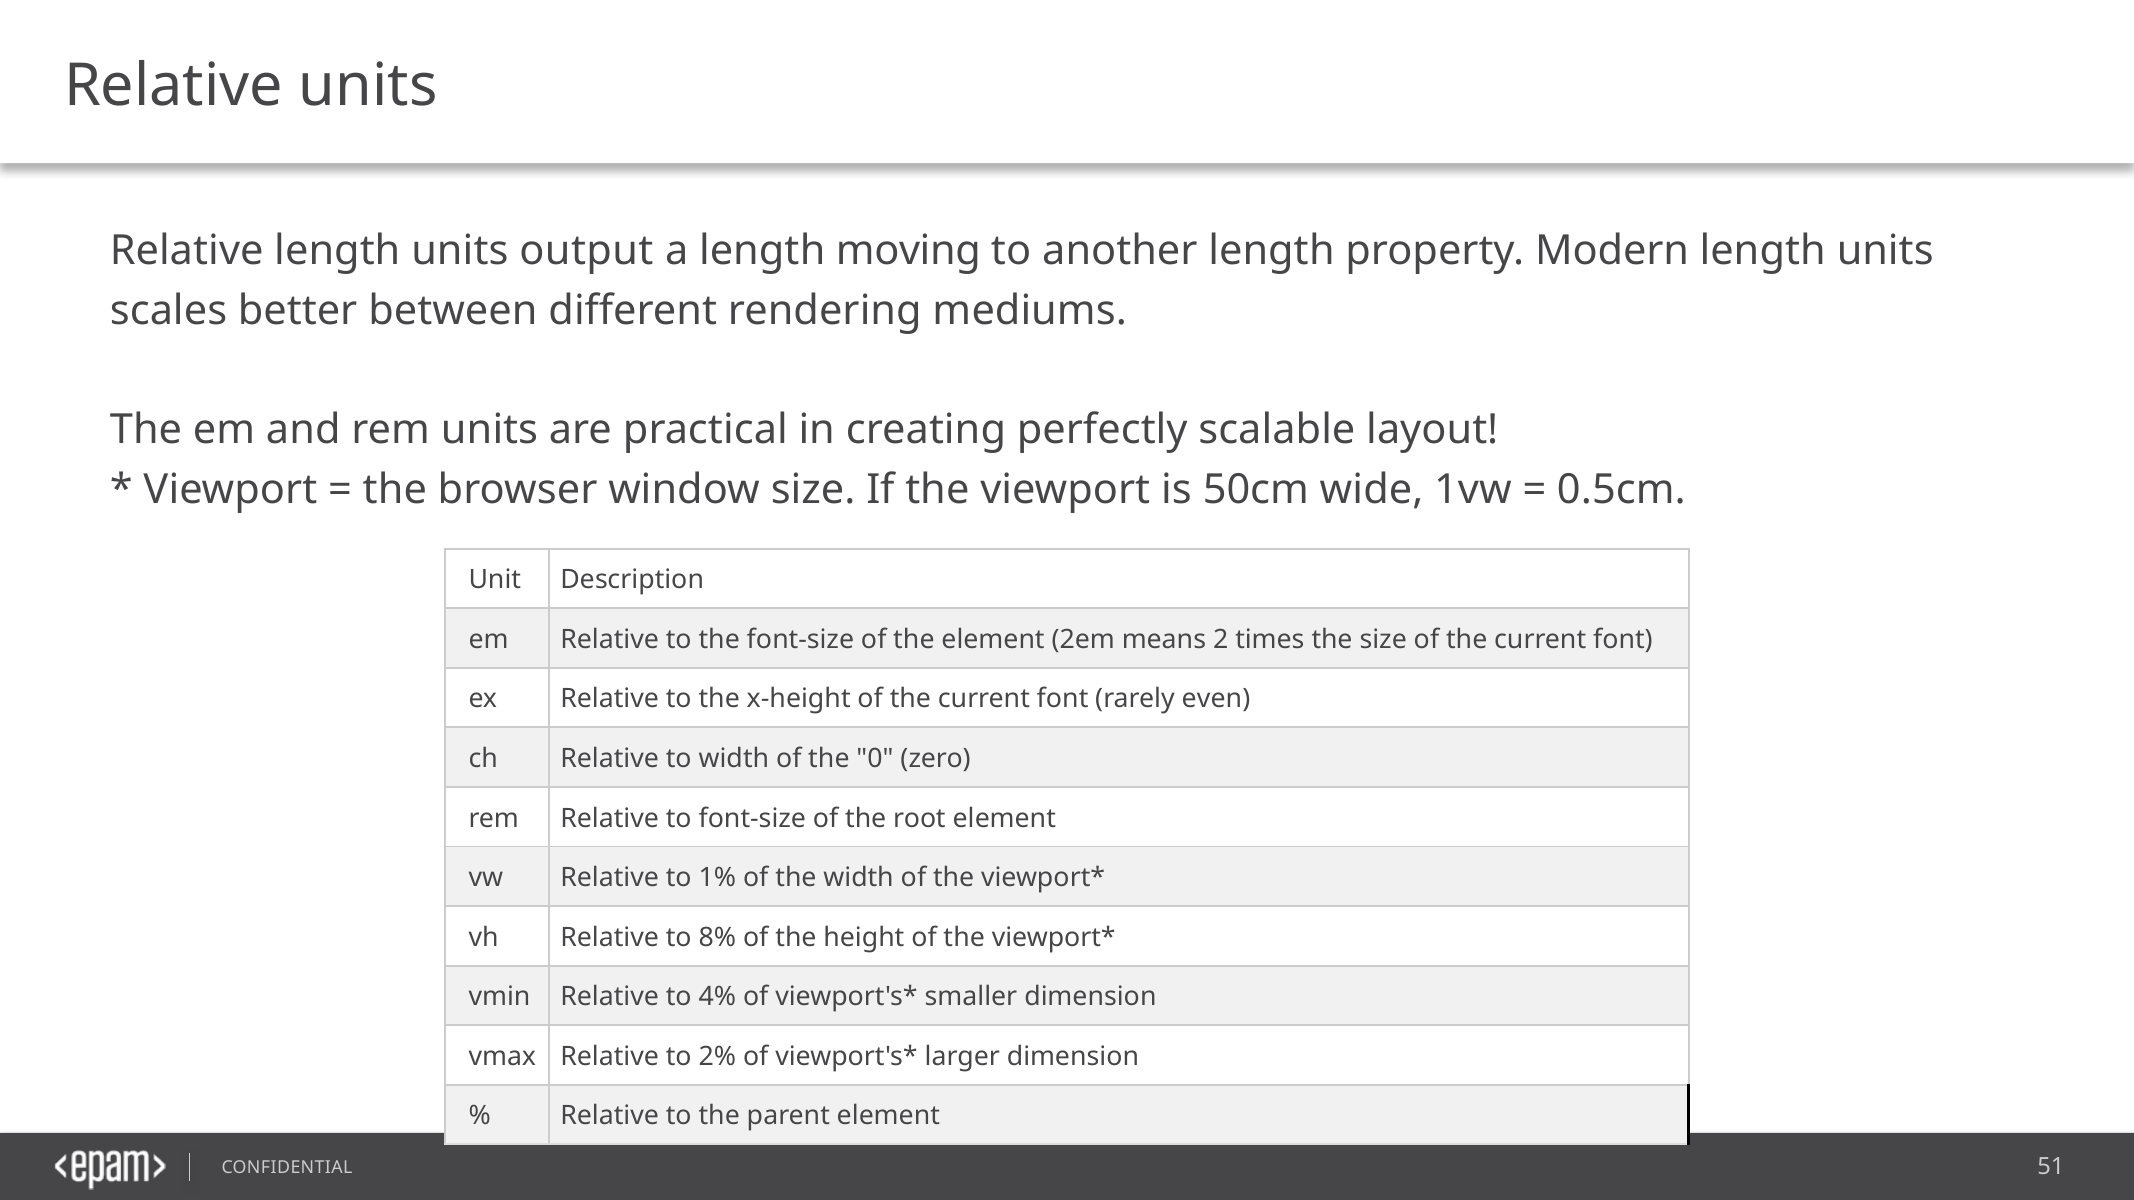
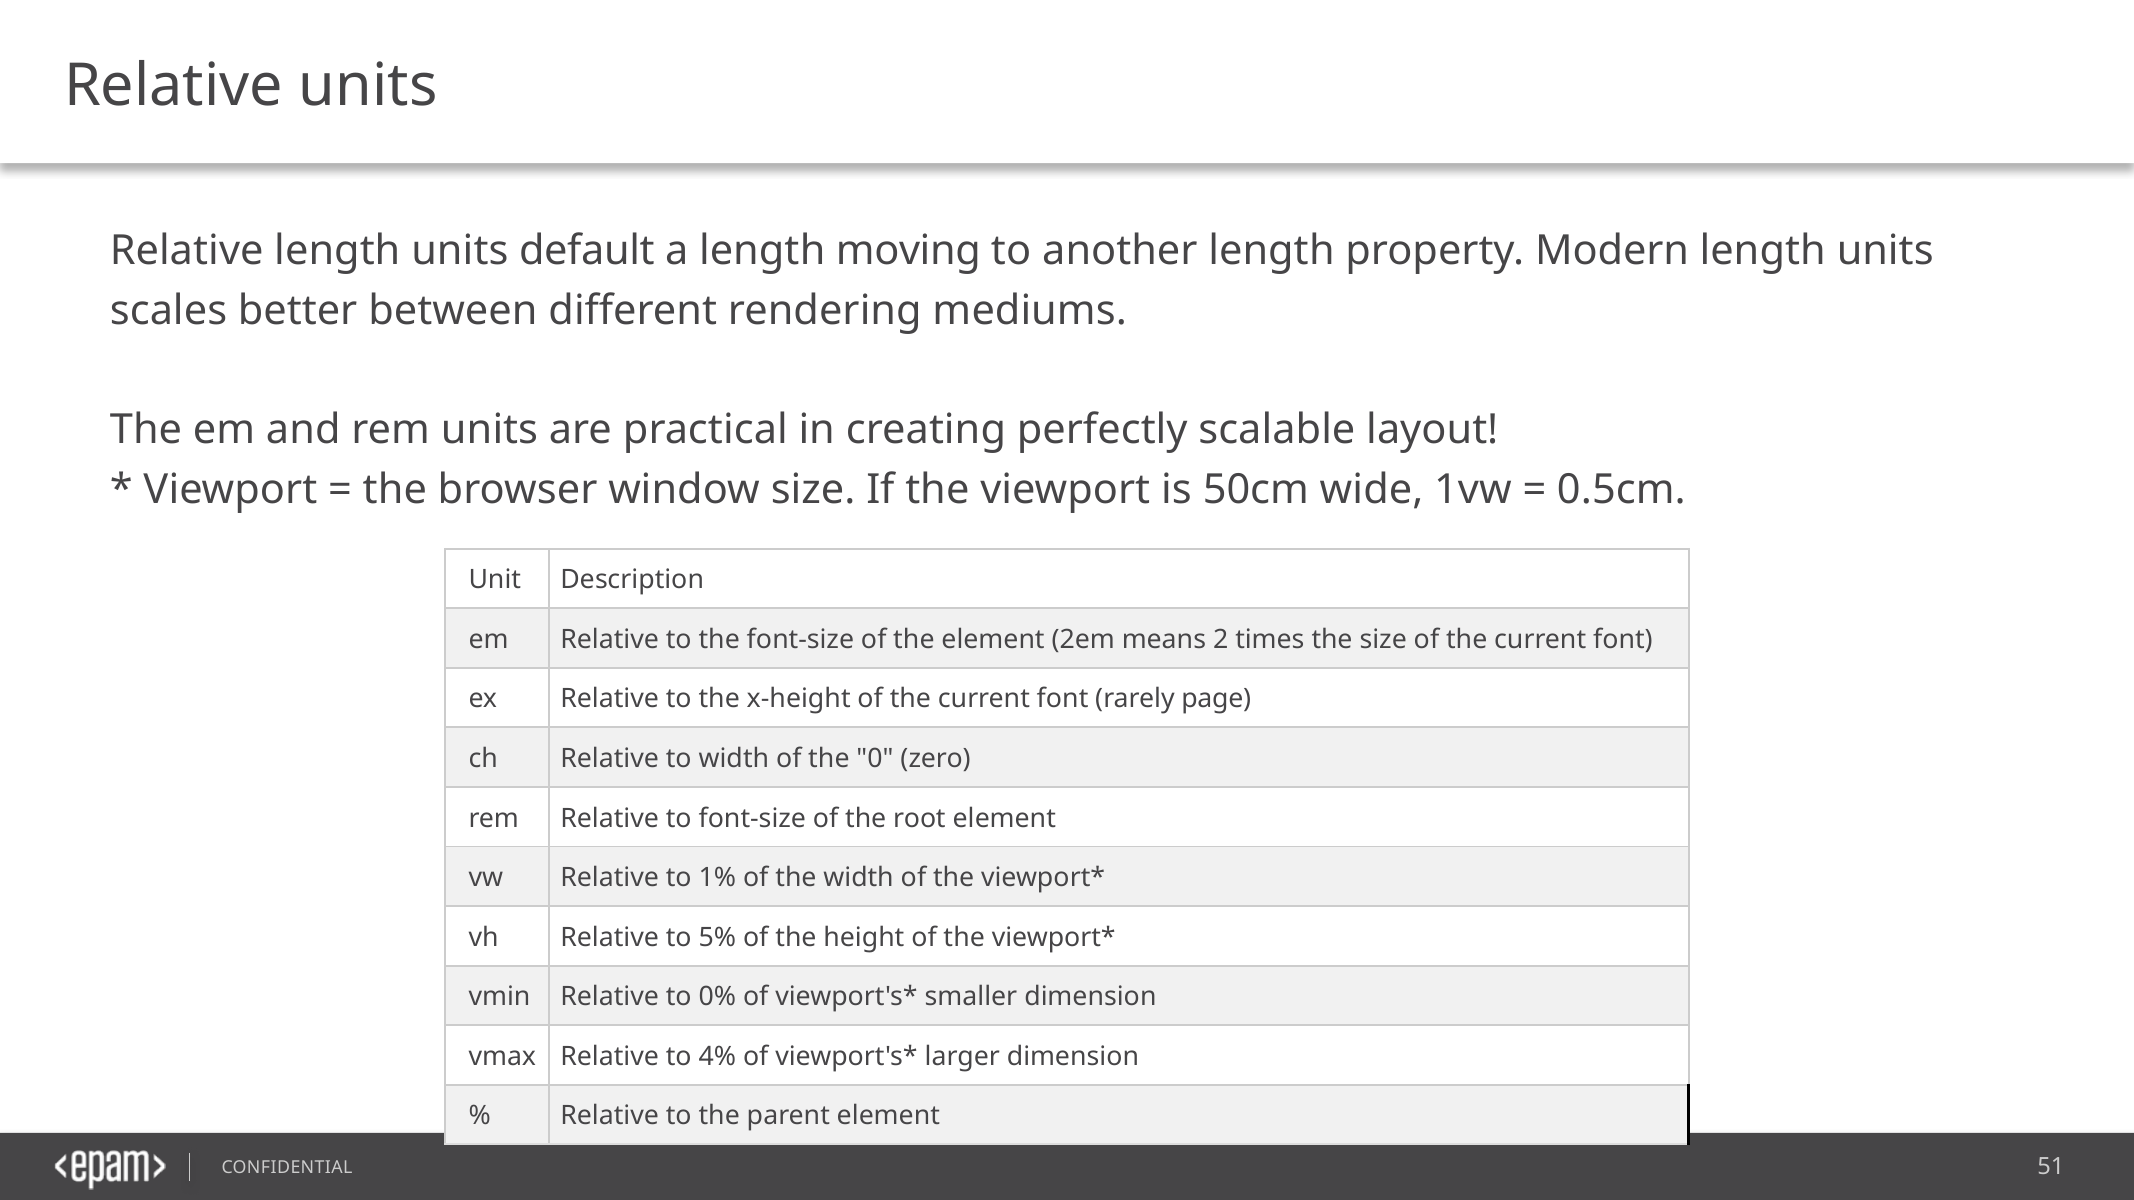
output: output -> default (587, 251)
even: even -> page (1216, 699)
8%: 8% -> 5% (717, 938)
4%: 4% -> 0% (717, 997)
2%: 2% -> 4% (717, 1057)
